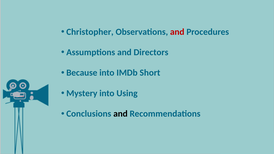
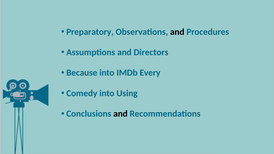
Christopher: Christopher -> Preparatory (90, 32)
and colour: red -> black (177, 32)
Short: Short -> Every (150, 73)
Mystery: Mystery -> Comedy (82, 93)
